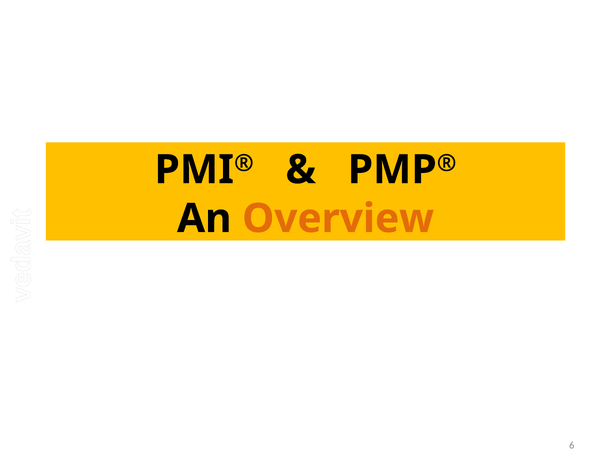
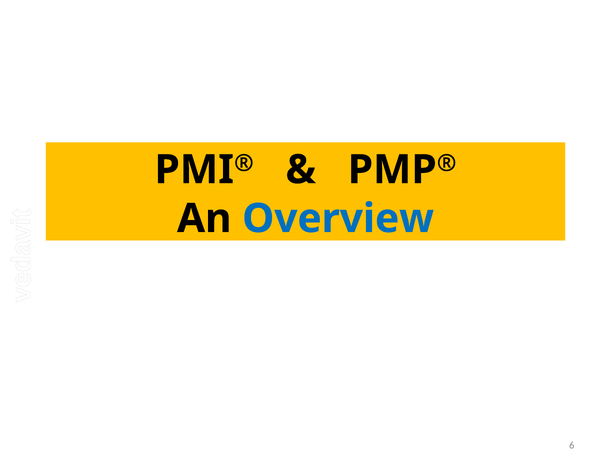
Overview colour: orange -> blue (338, 219)
